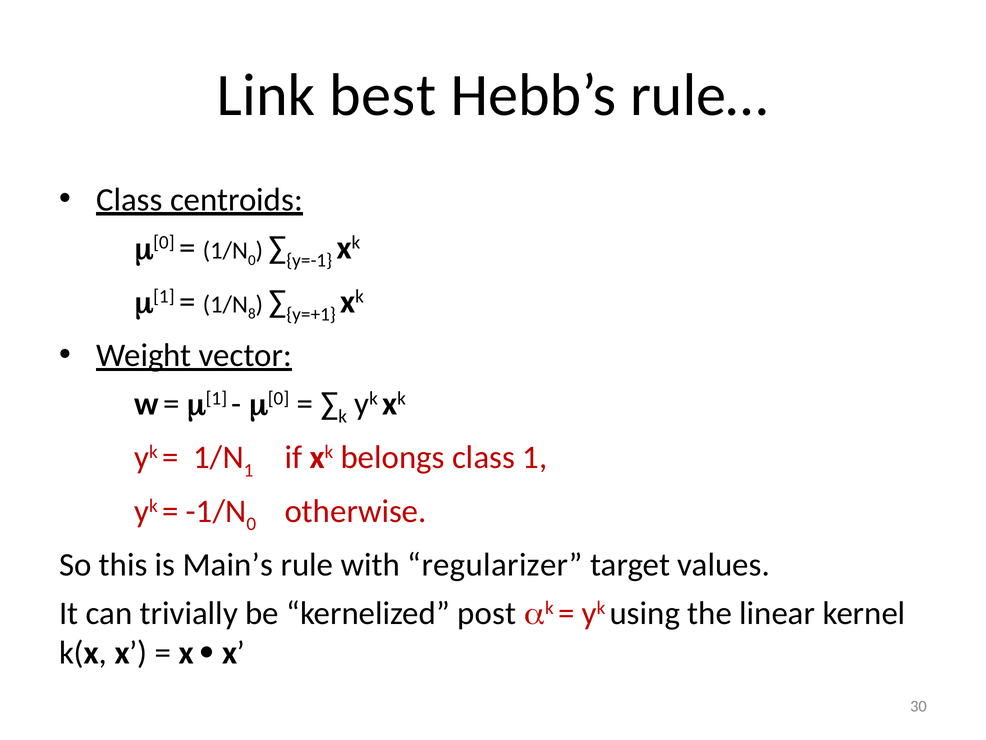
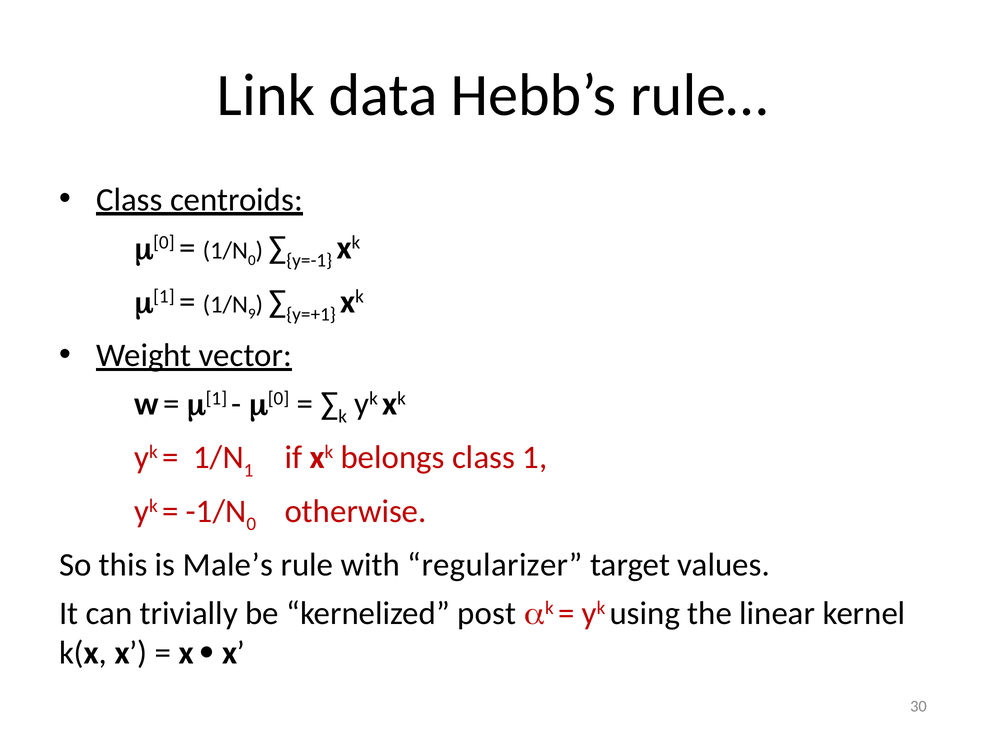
best: best -> data (383, 95)
8: 8 -> 9 (252, 314)
Main’s: Main’s -> Male’s (228, 565)
